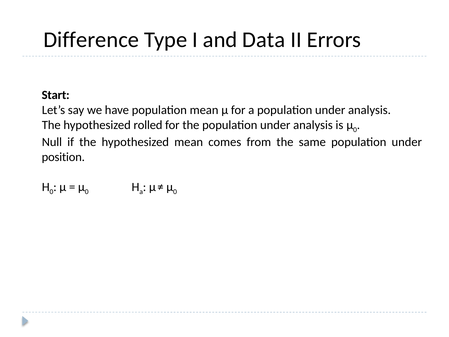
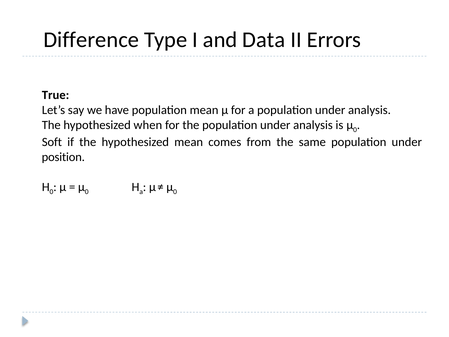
Start: Start -> True (56, 95)
rolled: rolled -> when (148, 125)
Null: Null -> Soft (52, 142)
